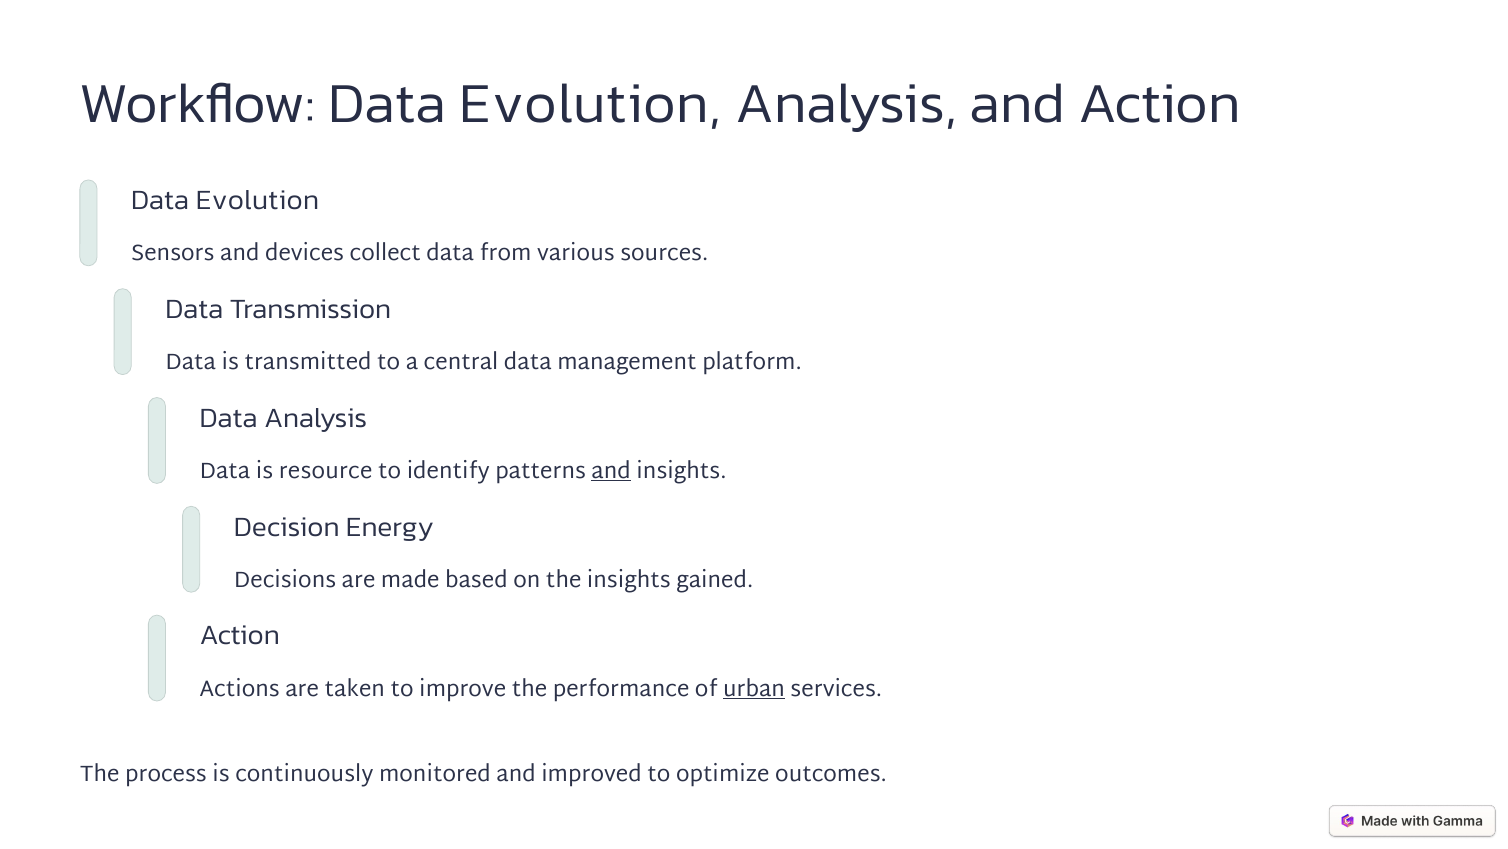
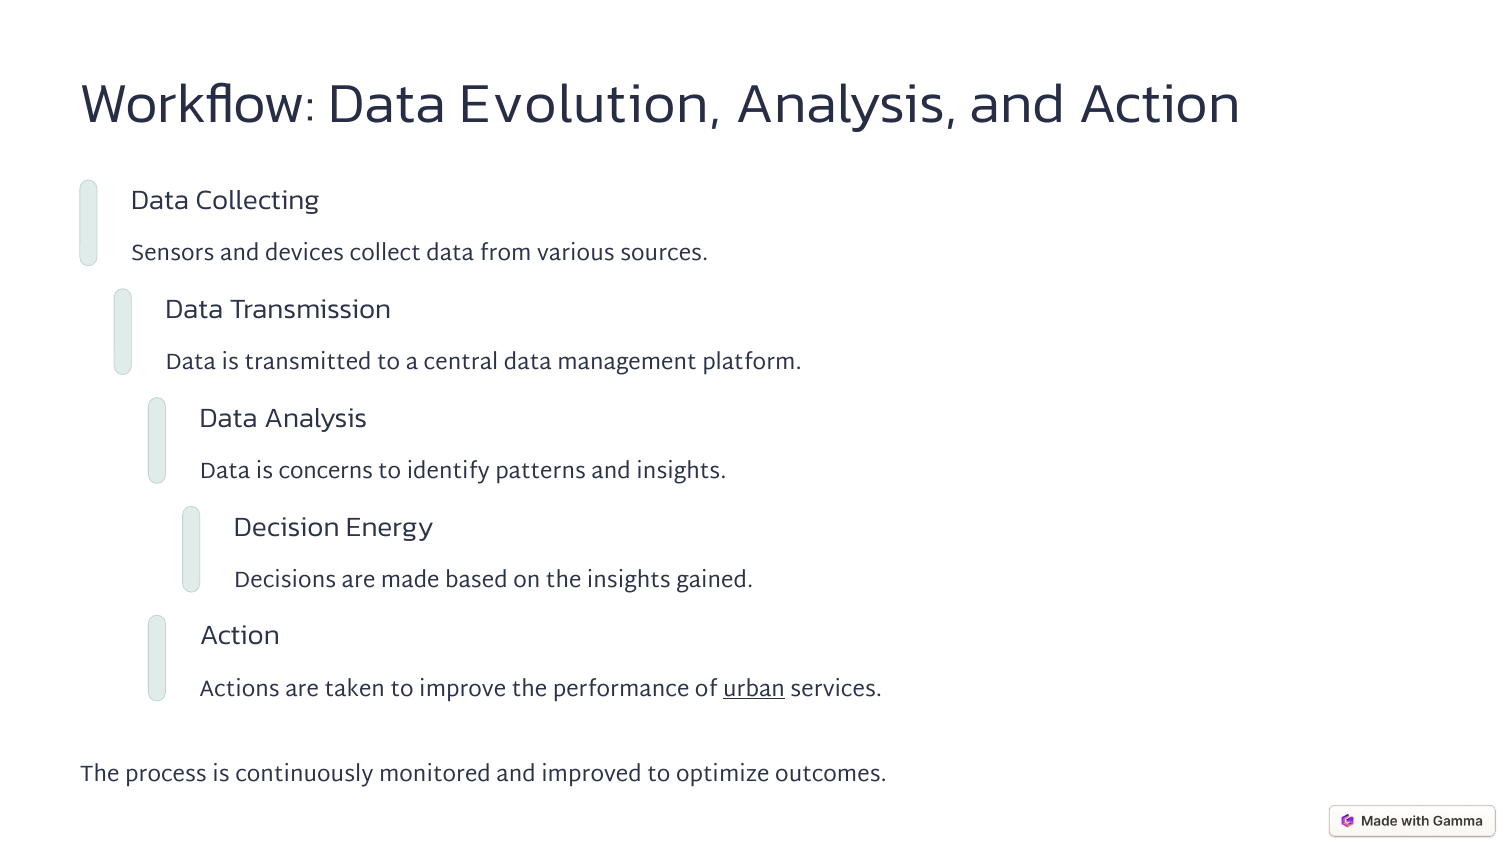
Evolution: Evolution -> Collecting (258, 200)
resource: resource -> concerns (326, 471)
and underline: present -> none (611, 471)
